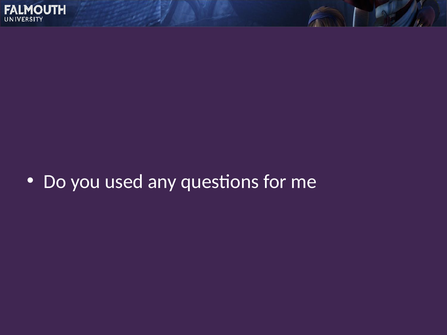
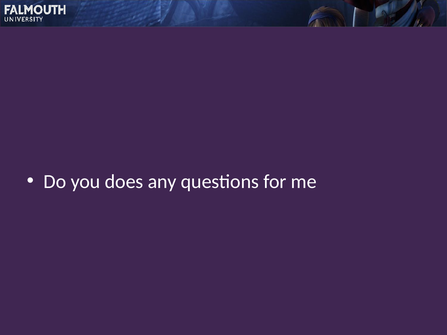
used: used -> does (124, 182)
